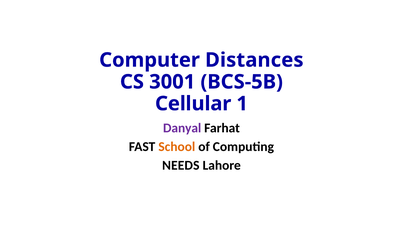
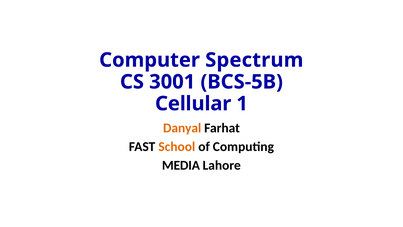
Distances: Distances -> Spectrum (254, 60)
Danyal colour: purple -> orange (182, 128)
NEEDS: NEEDS -> MEDIA (181, 165)
